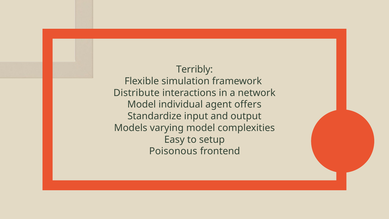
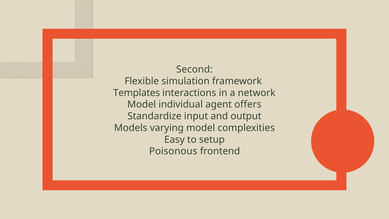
Terribly: Terribly -> Second (194, 69)
Distribute: Distribute -> Templates (137, 93)
